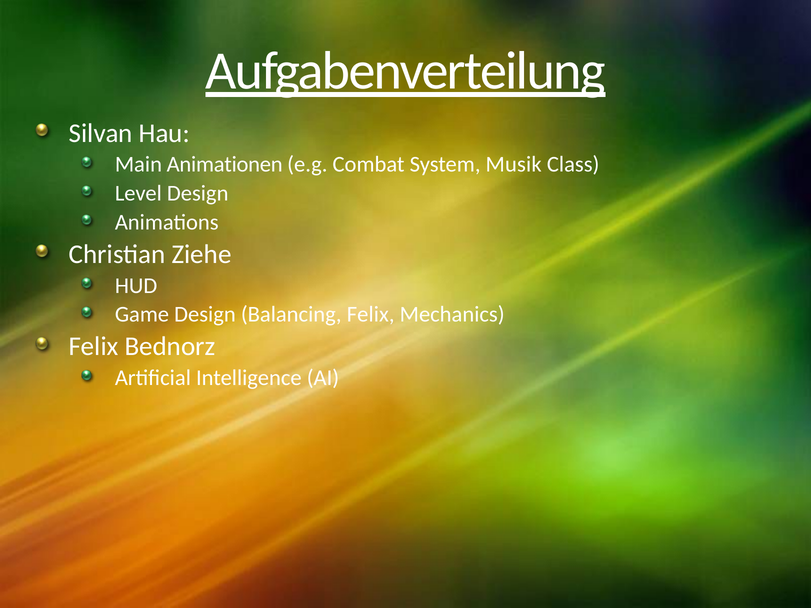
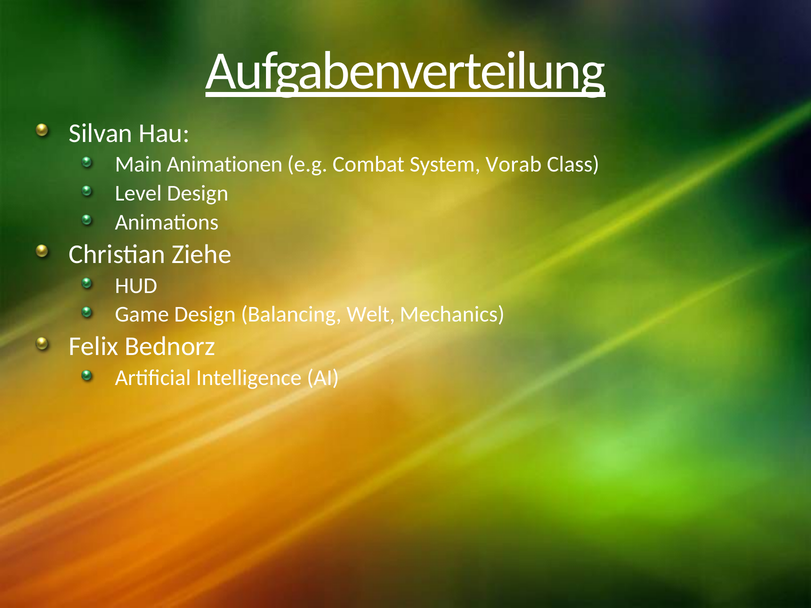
Musik: Musik -> Vorab (514, 165)
Balancing Felix: Felix -> Welt (371, 315)
